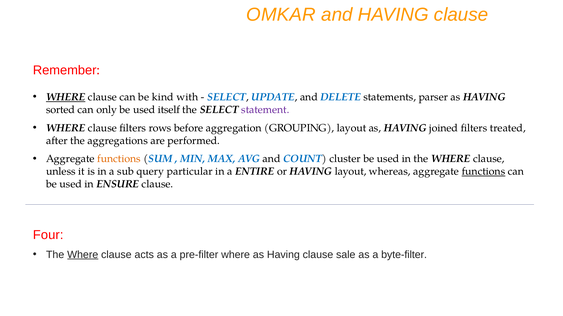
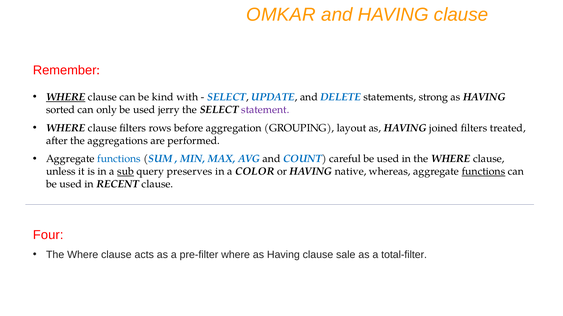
parser: parser -> strong (433, 97)
itself: itself -> jerry (169, 110)
functions colour: orange -> blue (119, 159)
cluster: cluster -> careful (345, 159)
sub underline: none -> present (126, 172)
particular: particular -> preserves (190, 172)
ENTIRE: ENTIRE -> COLOR (255, 172)
HAVING layout: layout -> native (351, 172)
ENSURE: ENSURE -> RECENT (118, 185)
Where underline: present -> none (83, 255)
byte-filter: byte-filter -> total-filter (404, 255)
